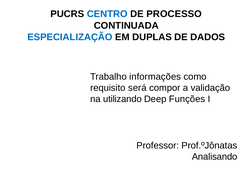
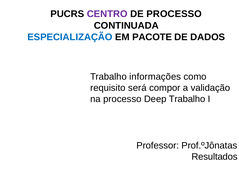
CENTRO colour: blue -> purple (107, 14)
DUPLAS: DUPLAS -> PACOTE (152, 37)
na utilizando: utilizando -> processo (122, 99)
Deep Funções: Funções -> Trabalho (187, 99)
Analisando: Analisando -> Resultados (215, 157)
